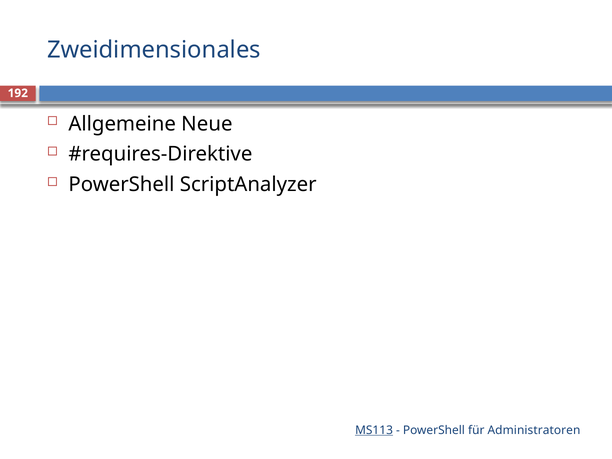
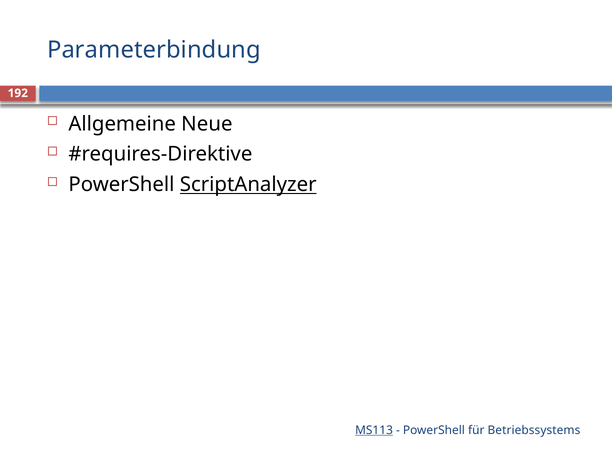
Zweidimensionales: Zweidimensionales -> Parameterbindung (154, 50)
ScriptAnalyzer underline: none -> present (248, 185)
Administratoren: Administratoren -> Betriebssystems (534, 430)
